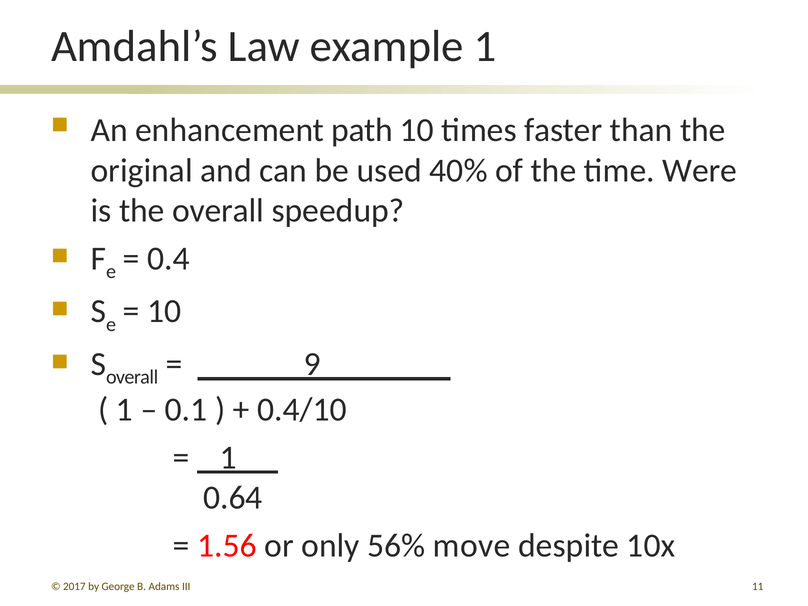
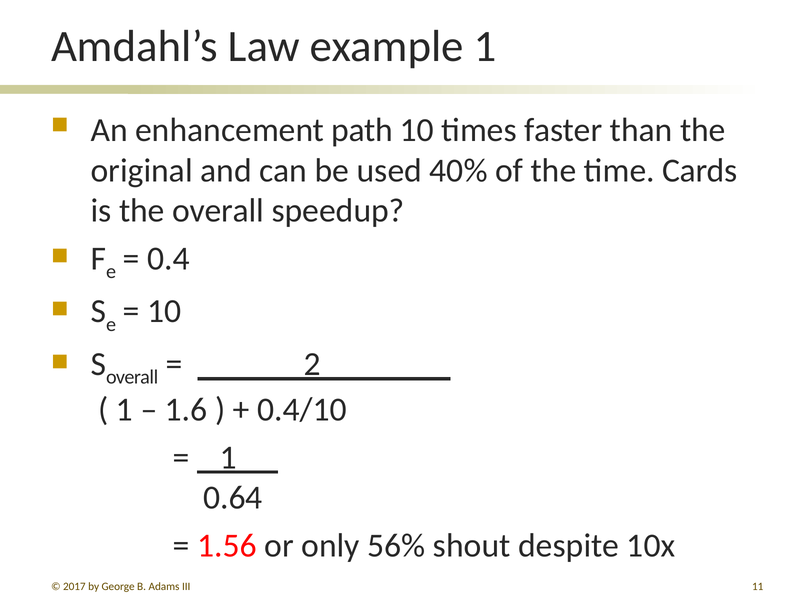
Were: Were -> Cards (700, 170)
9: 9 -> 2 (312, 364)
0.1: 0.1 -> 1.6 (186, 410)
move: move -> shout (472, 545)
